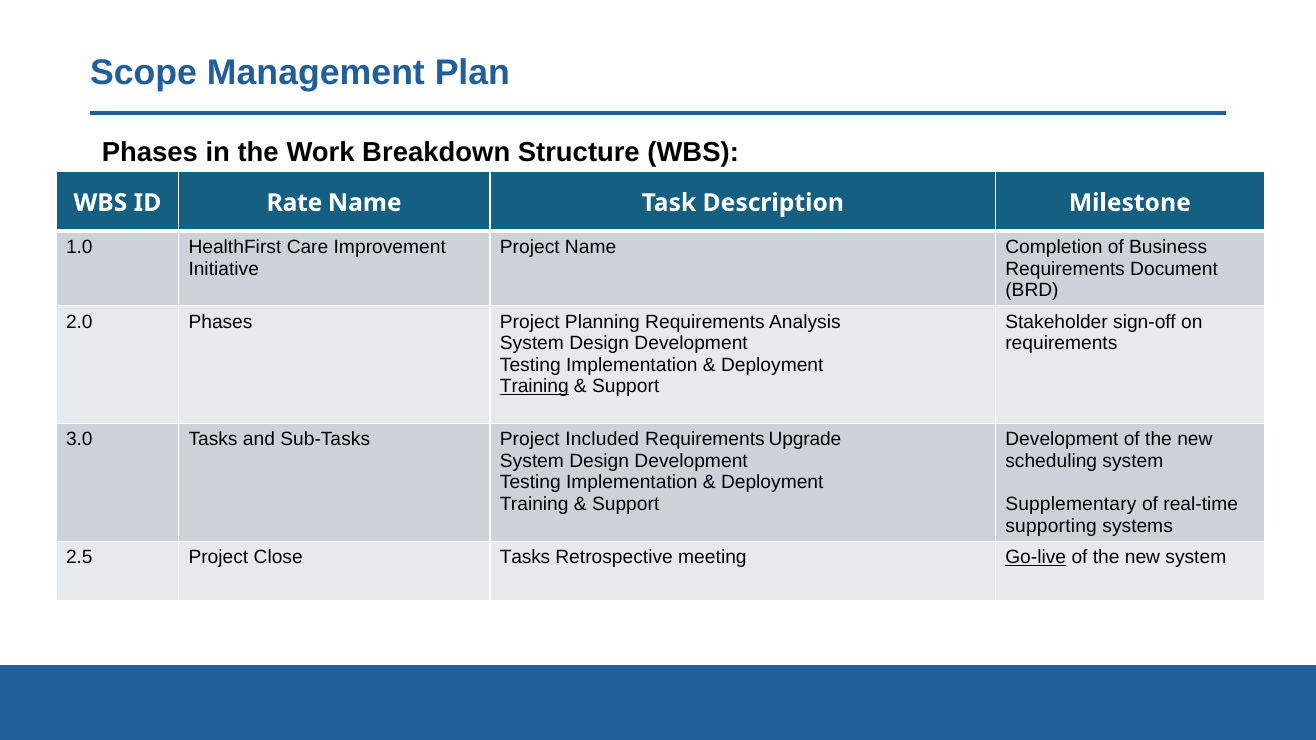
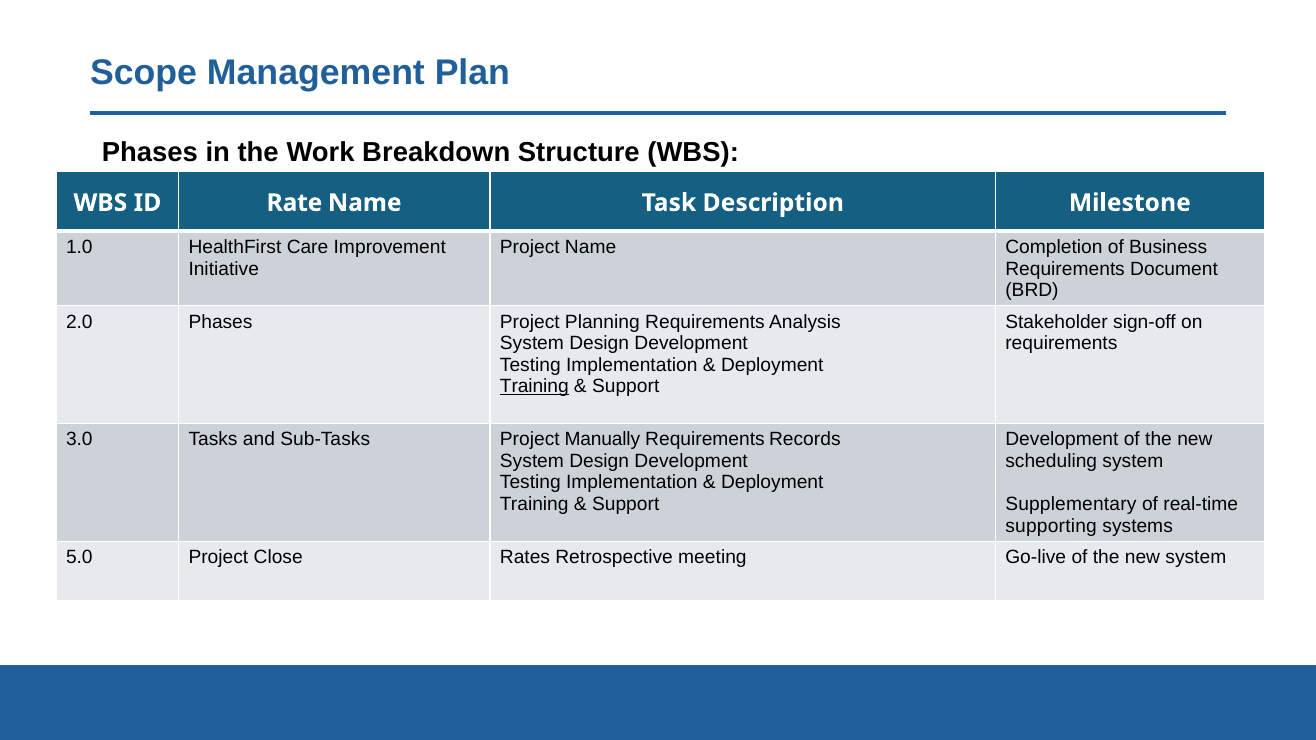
Included: Included -> Manually (602, 440)
Upgrade: Upgrade -> Records (805, 440)
2.5: 2.5 -> 5.0 (79, 557)
Close Tasks: Tasks -> Rates (525, 557)
Go-live underline: present -> none (1036, 557)
